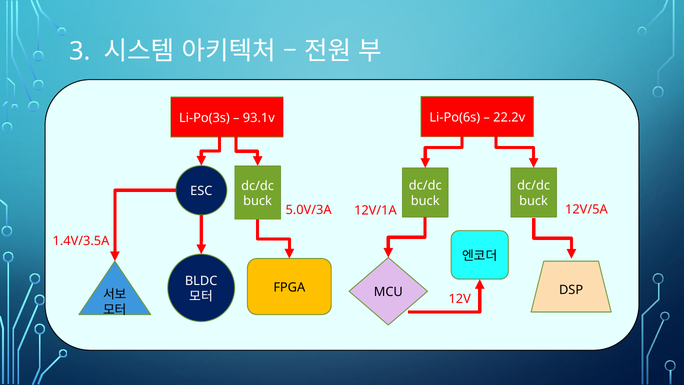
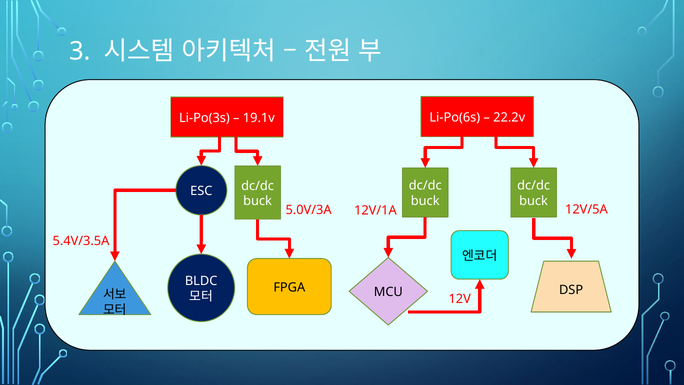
93.1v: 93.1v -> 19.1v (259, 118)
1.4V/3.5A: 1.4V/3.5A -> 5.4V/3.5A (81, 241)
